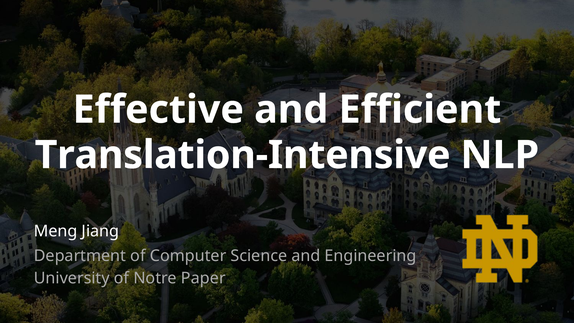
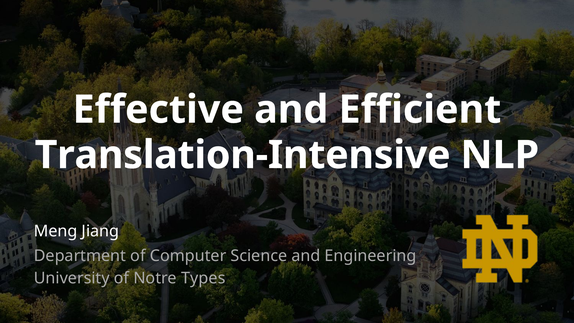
Paper: Paper -> Types (203, 278)
